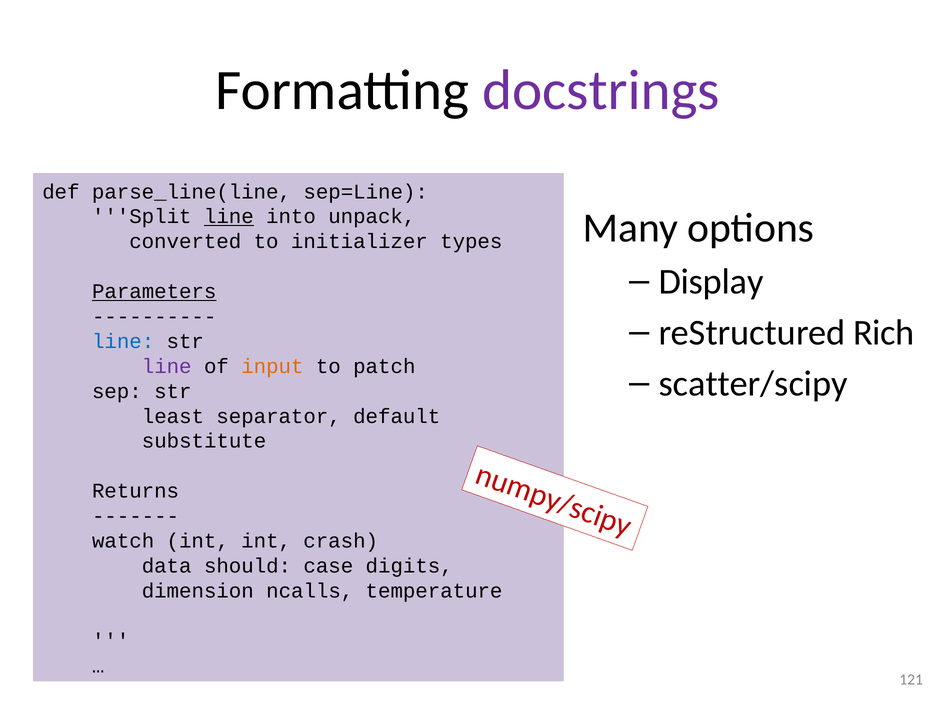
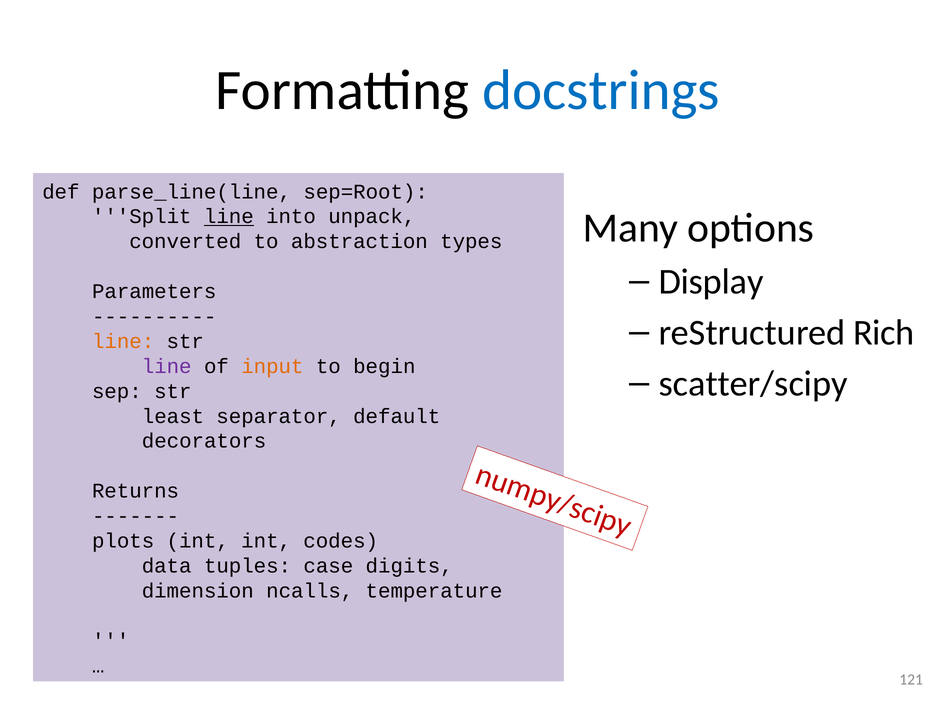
docstrings colour: purple -> blue (601, 91)
sep=Line: sep=Line -> sep=Root (366, 192)
initializer: initializer -> abstraction (359, 242)
Parameters underline: present -> none (154, 291)
line colour: blue -> orange (123, 341)
patch: patch -> begin (384, 366)
substitute: substitute -> decorators (204, 441)
watch: watch -> plots (123, 541)
crash: crash -> codes (341, 541)
should: should -> tuples (248, 566)
